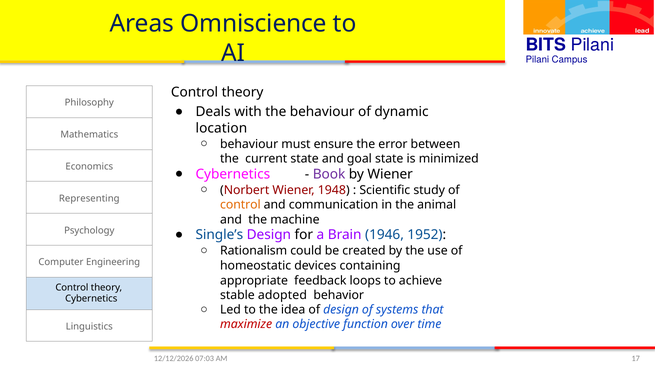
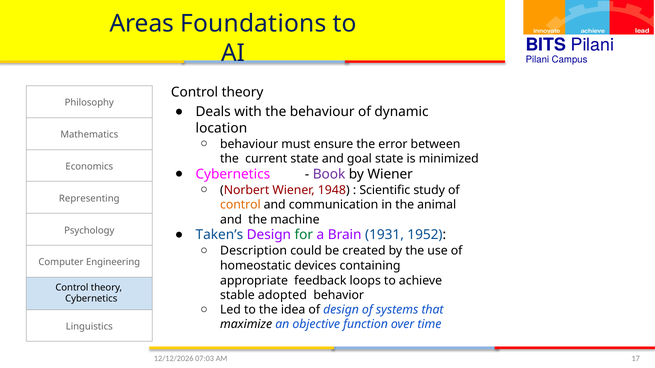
Omniscience: Omniscience -> Foundations (253, 24)
Single’s: Single’s -> Taken’s (219, 235)
for colour: black -> green (304, 235)
1946: 1946 -> 1931 (385, 235)
Rationalism: Rationalism -> Description (254, 251)
maximize colour: red -> black (246, 325)
